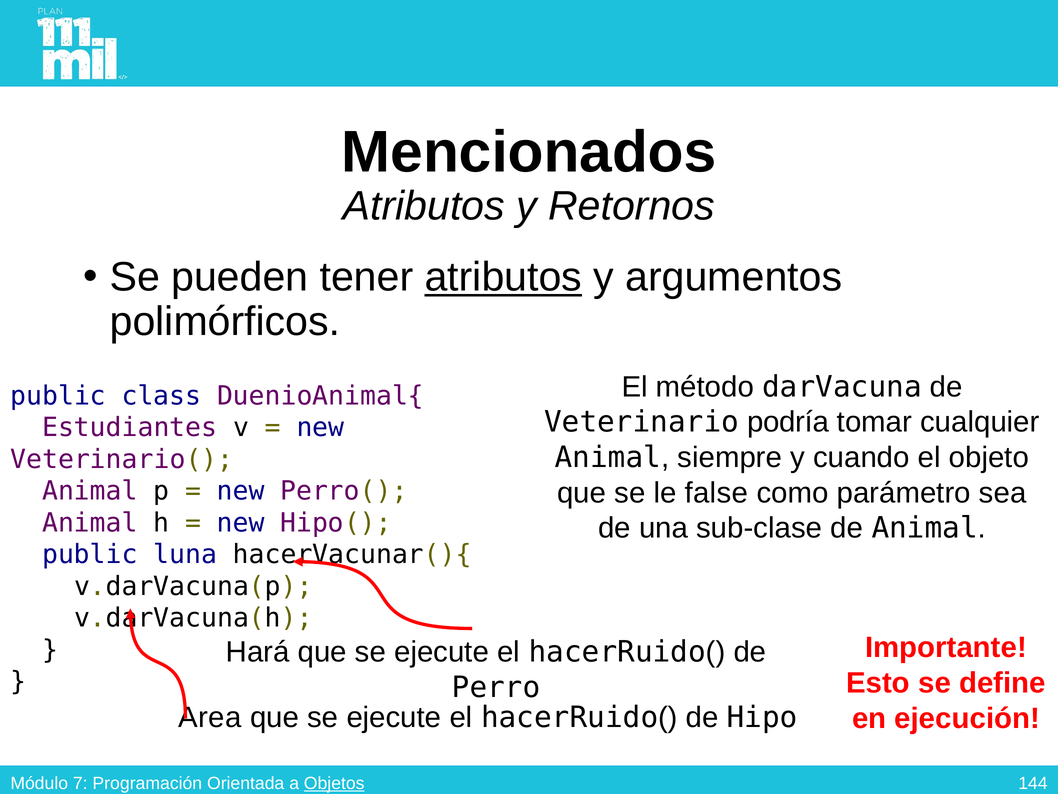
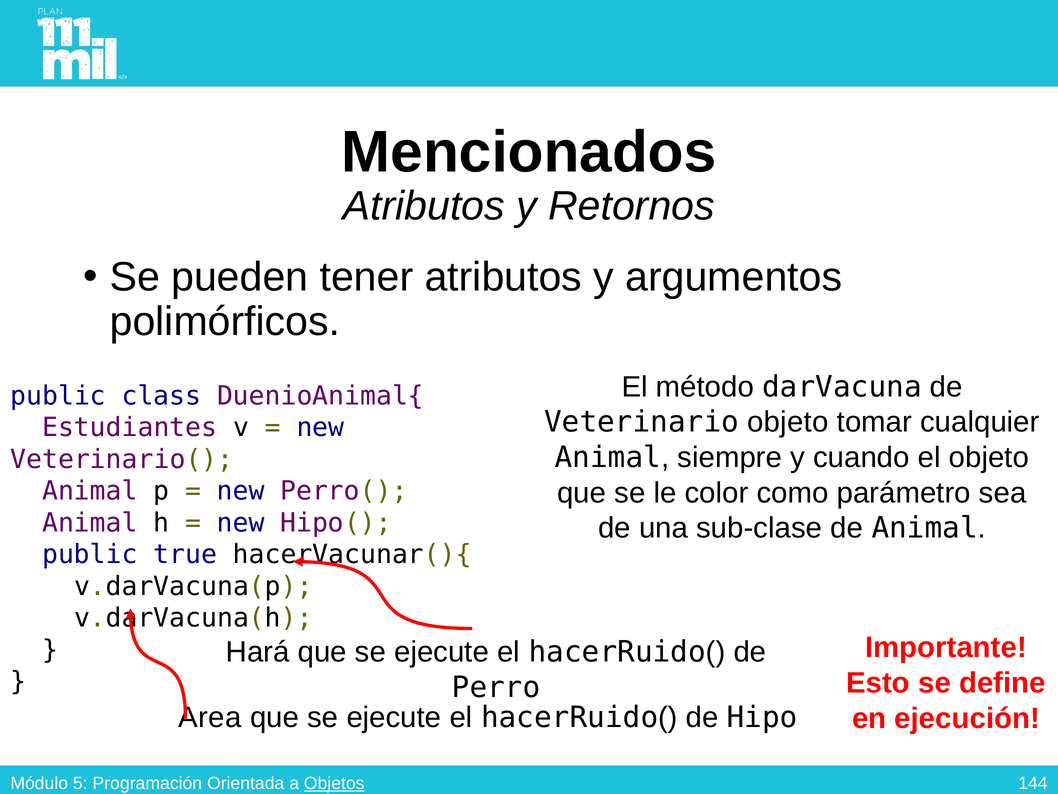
atributos underline: present -> none (503, 277)
Veterinario podría: podría -> objeto (788, 422)
false: false -> color (717, 493)
luna: luna -> true (185, 554)
7: 7 -> 5 (80, 783)
